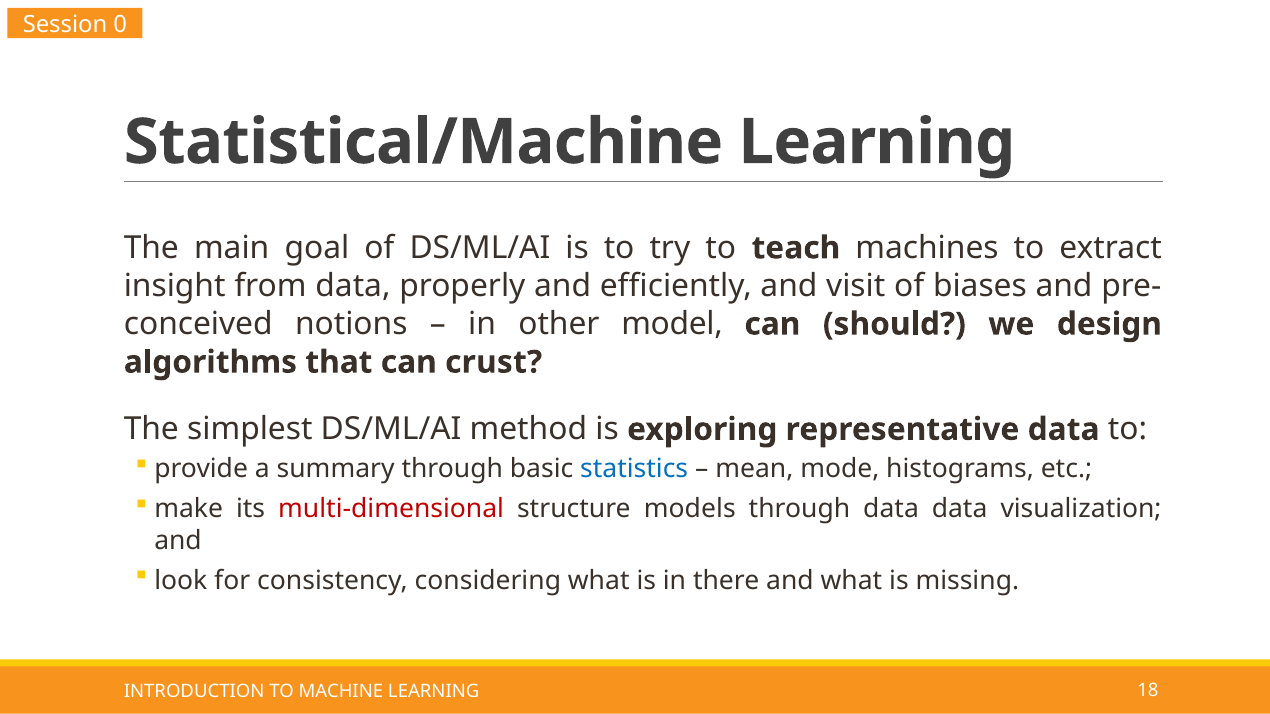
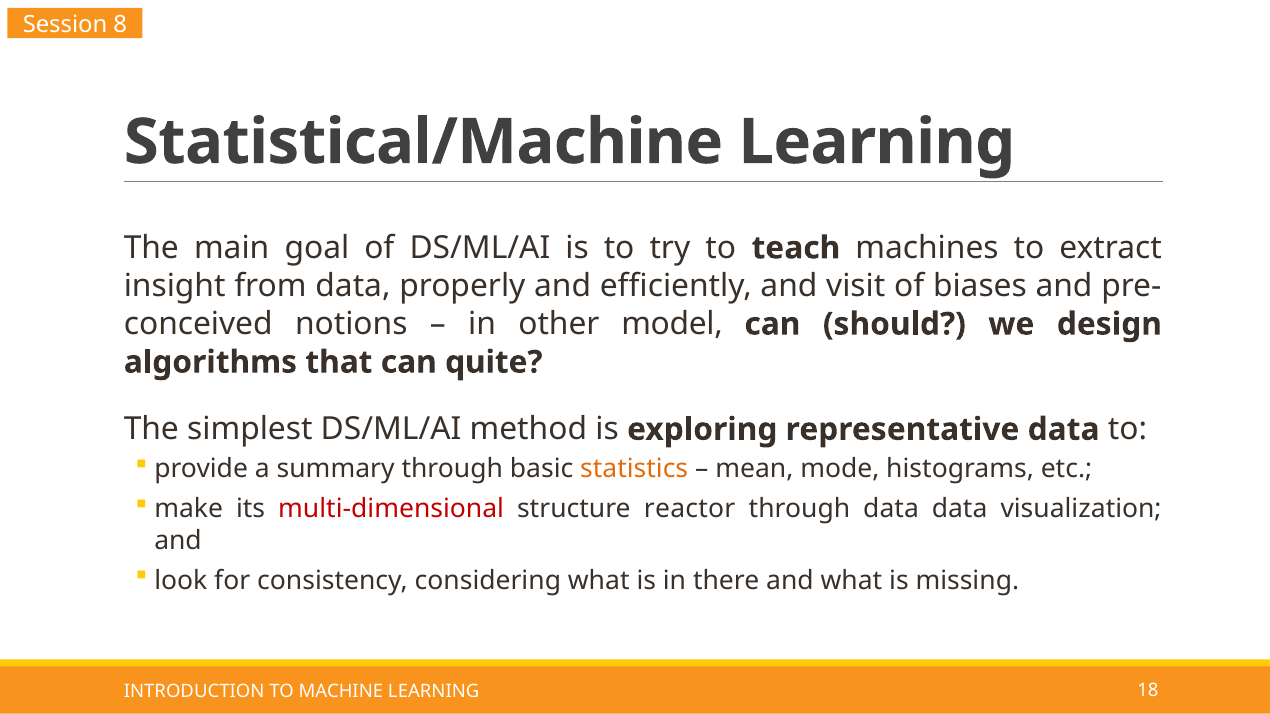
0: 0 -> 8 (120, 25)
crust: crust -> quite (494, 362)
statistics colour: blue -> orange (634, 469)
models: models -> reactor (690, 509)
